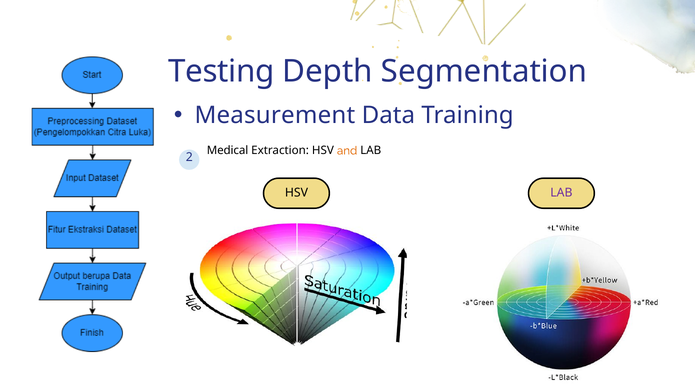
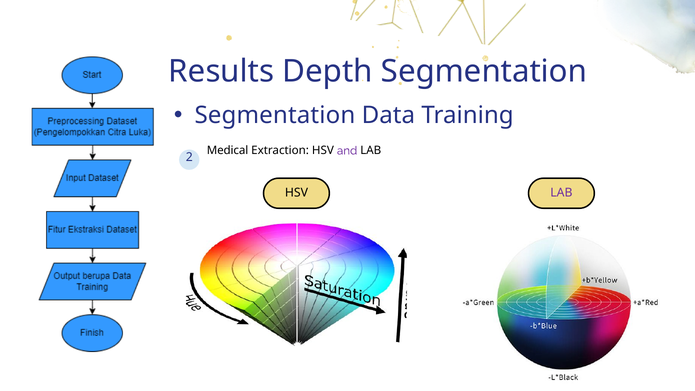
Testing: Testing -> Results (221, 71)
Measurement: Measurement -> Segmentation (275, 115)
and colour: orange -> purple (347, 151)
